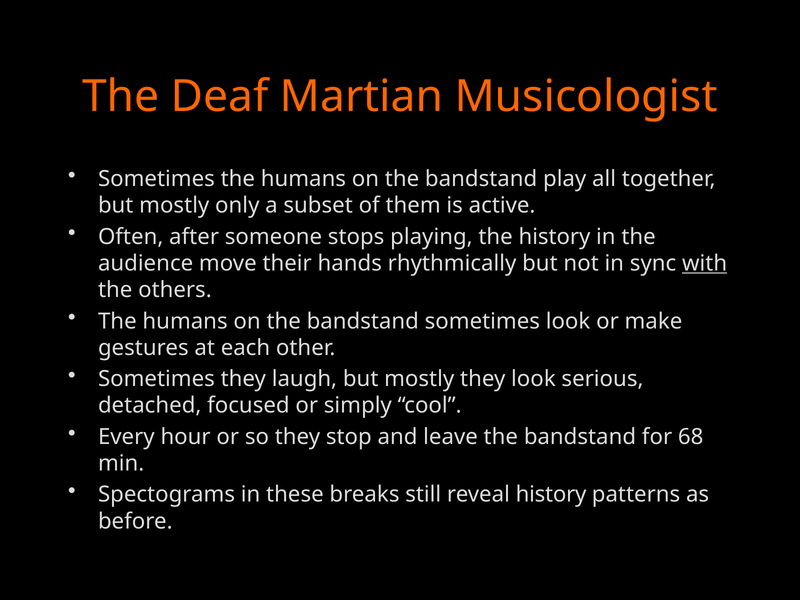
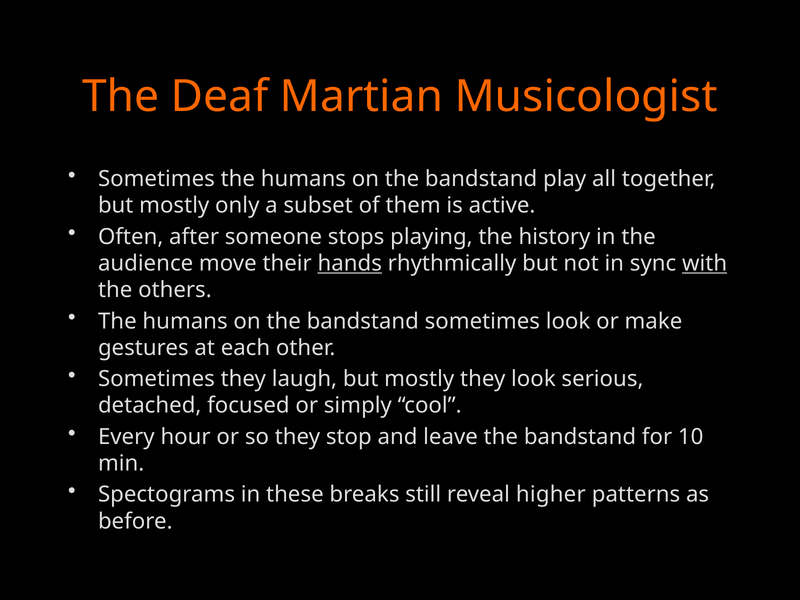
hands underline: none -> present (350, 263)
68: 68 -> 10 (691, 437)
reveal history: history -> higher (551, 495)
